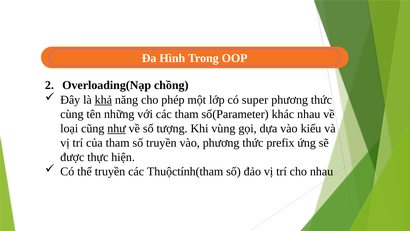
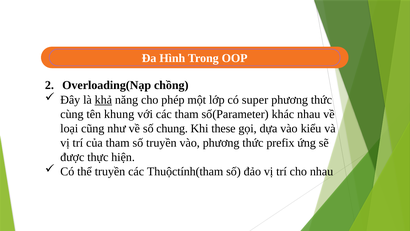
những: những -> khung (119, 114)
như underline: present -> none (117, 128)
tượng: tượng -> chung (172, 128)
vùng: vùng -> these (223, 128)
